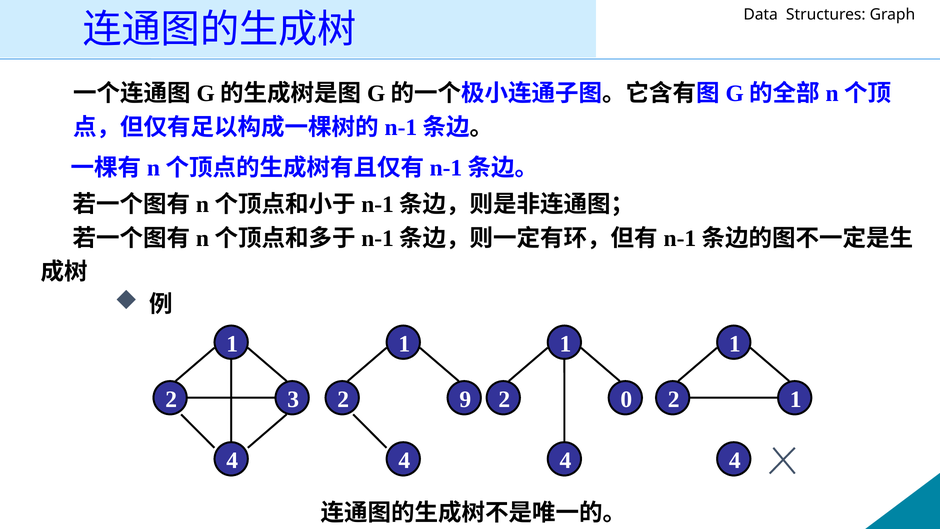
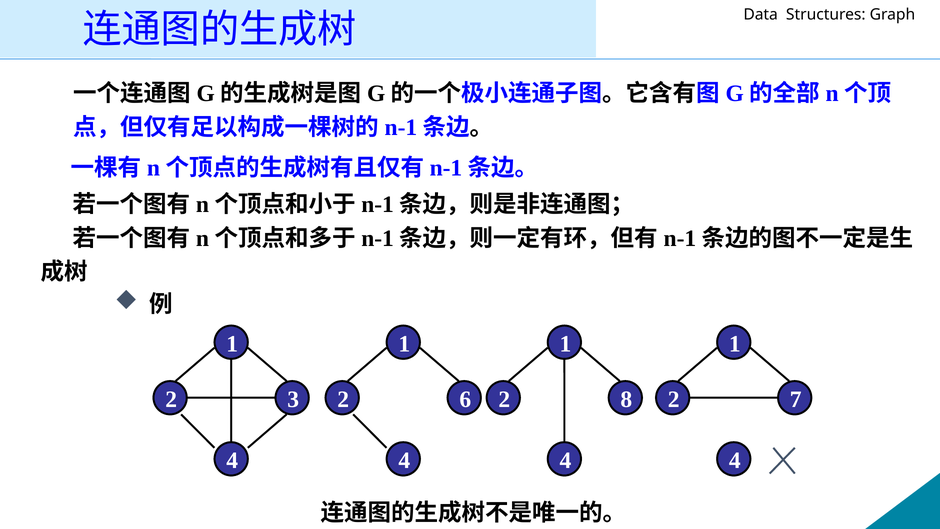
9: 9 -> 6 (465, 399)
0: 0 -> 8 (626, 399)
2 1: 1 -> 7 (796, 399)
